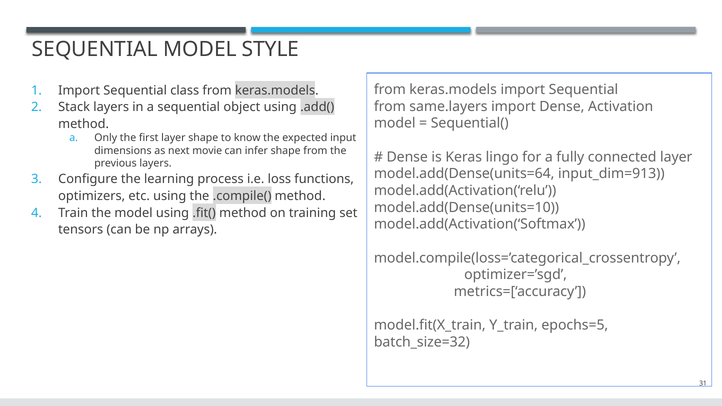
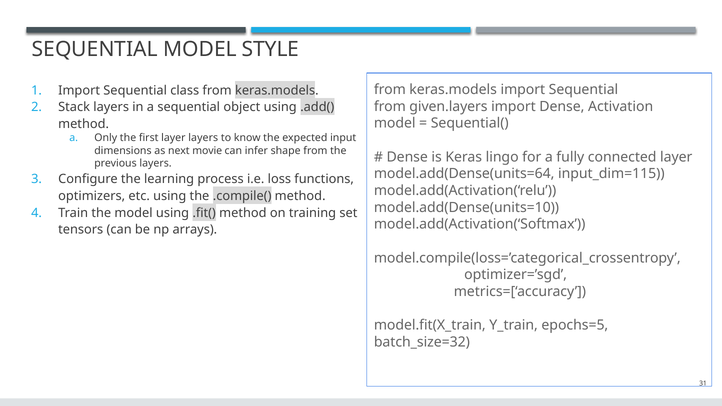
same.layers: same.layers -> given.layers (448, 106)
layer shape: shape -> layers (203, 138)
input_dim=913: input_dim=913 -> input_dim=115 (611, 174)
